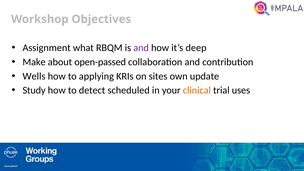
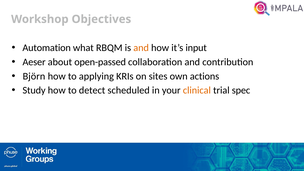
Assignment: Assignment -> Automation (47, 48)
and colour: purple -> orange (141, 48)
deep: deep -> input (196, 48)
Make: Make -> Aeser (34, 62)
Wells: Wells -> Björn (34, 76)
update: update -> actions (205, 76)
uses: uses -> spec (241, 90)
